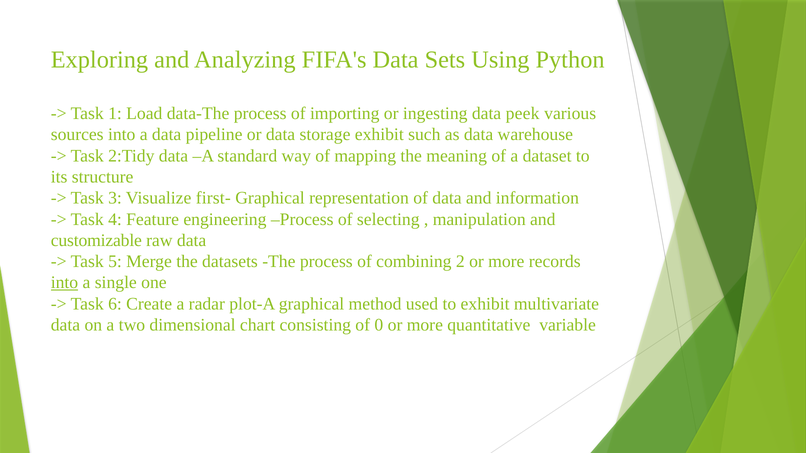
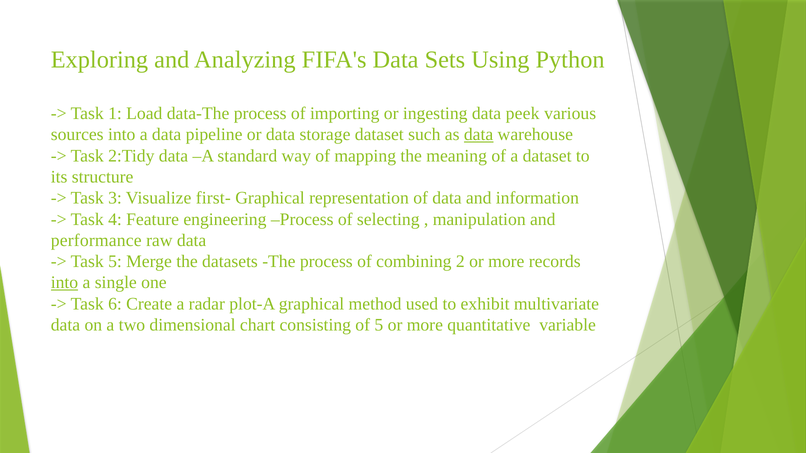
storage exhibit: exhibit -> dataset (379, 135)
data underline: none -> present (479, 135)
customizable: customizable -> performance (96, 241)
of 0: 0 -> 5 (379, 325)
